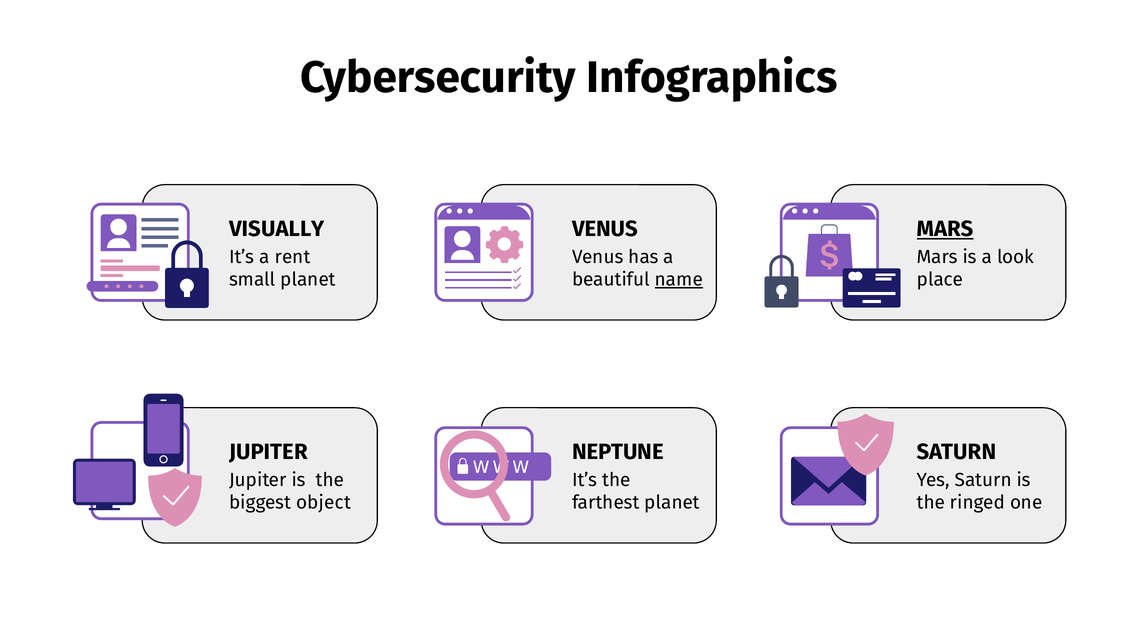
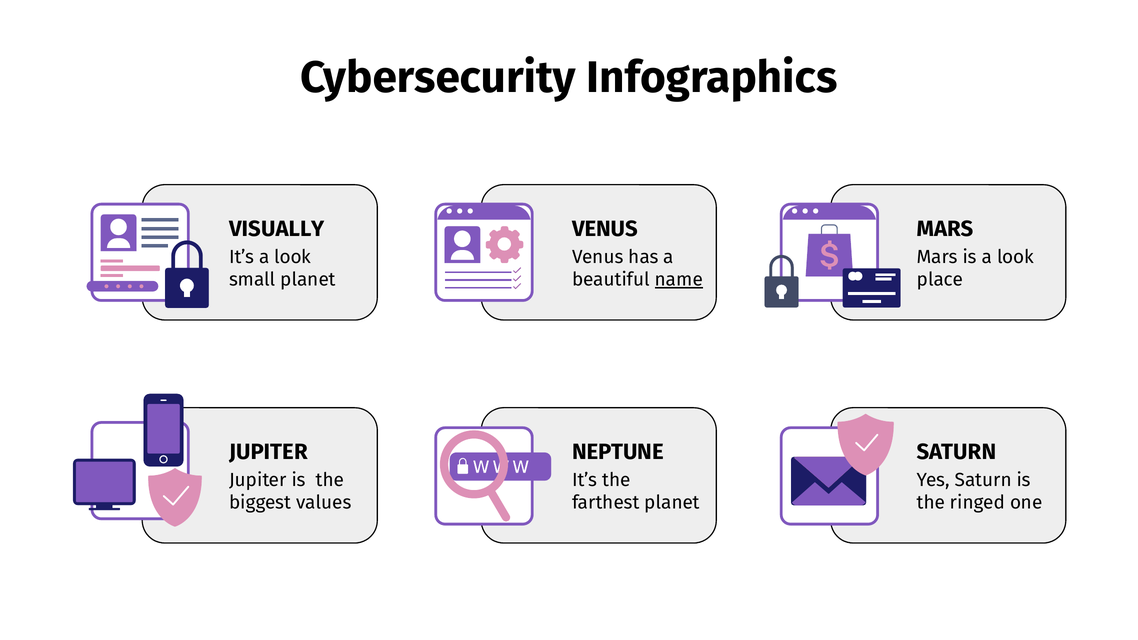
MARS underline: present -> none (945, 229)
It’s a rent: rent -> look (293, 257)
object: object -> values (324, 503)
